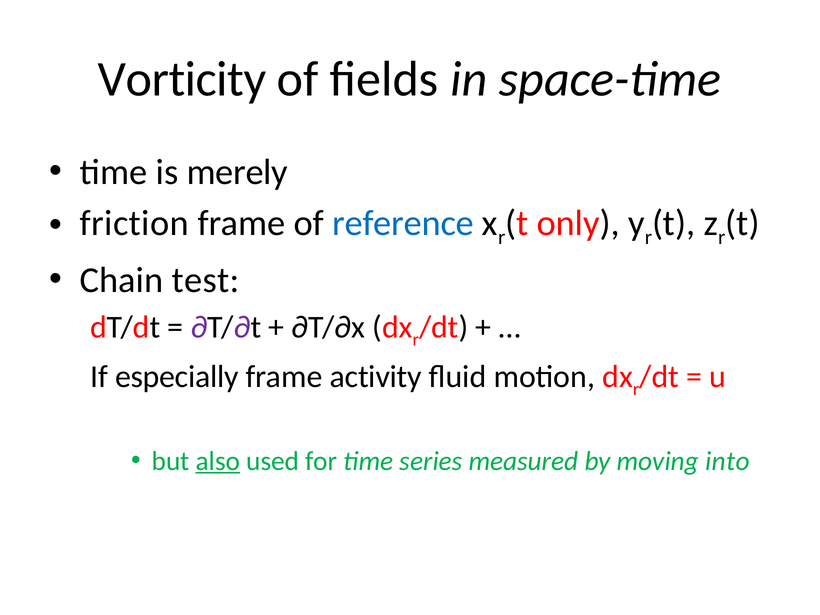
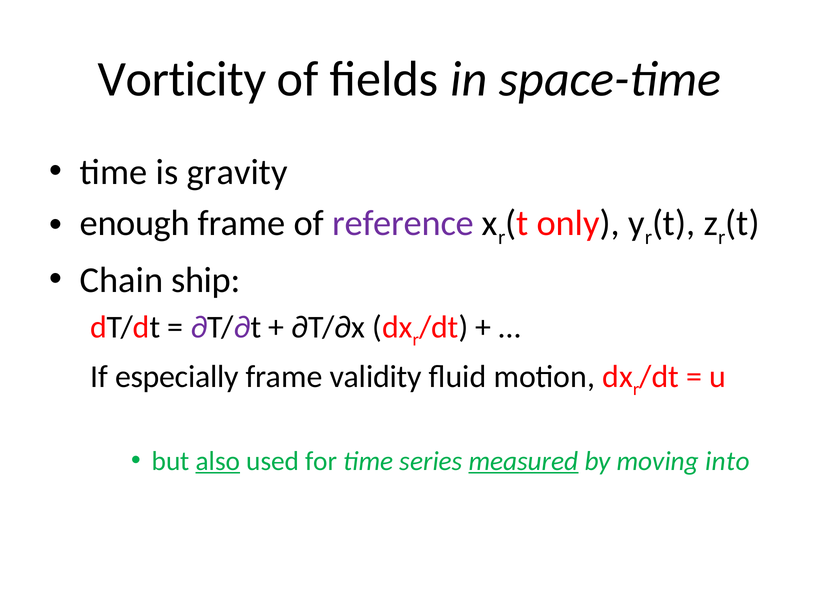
merely: merely -> gravity (237, 172)
friction: friction -> enough (135, 223)
reference colour: blue -> purple (403, 223)
test: test -> ship (206, 280)
activity: activity -> validity (376, 377)
measured underline: none -> present (523, 461)
